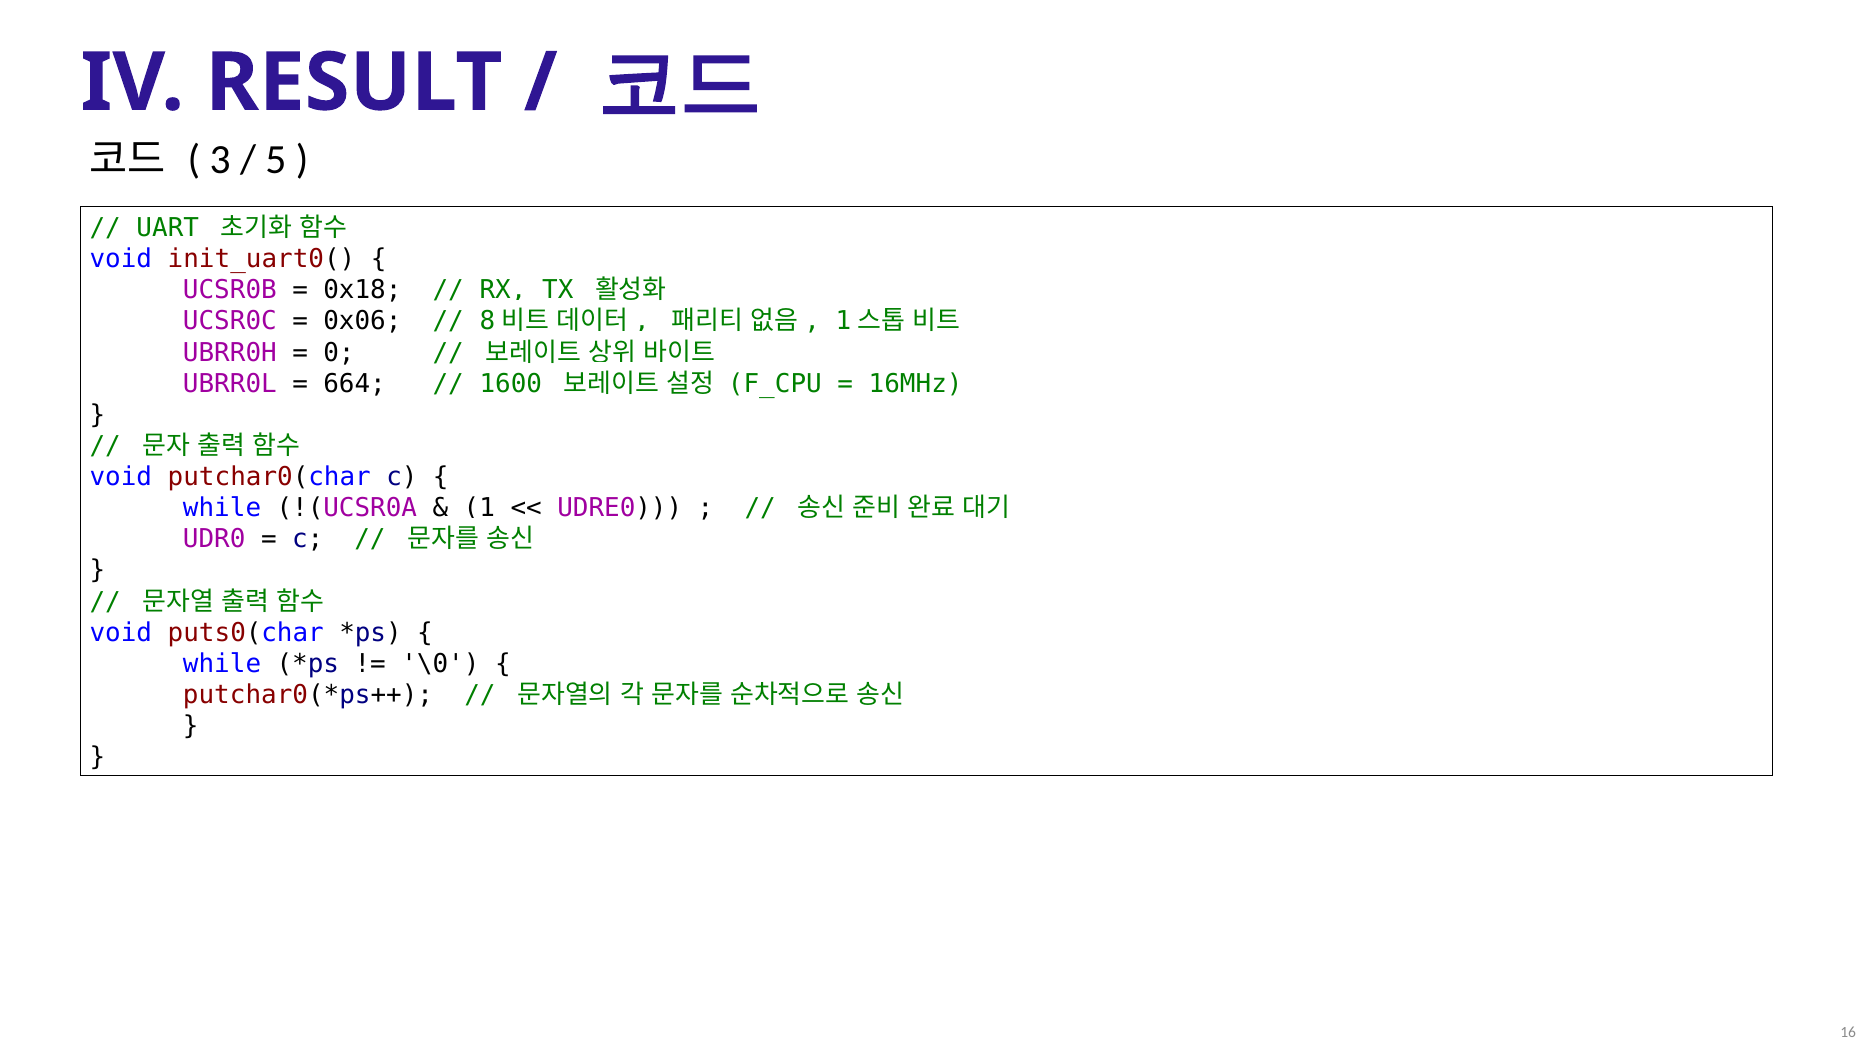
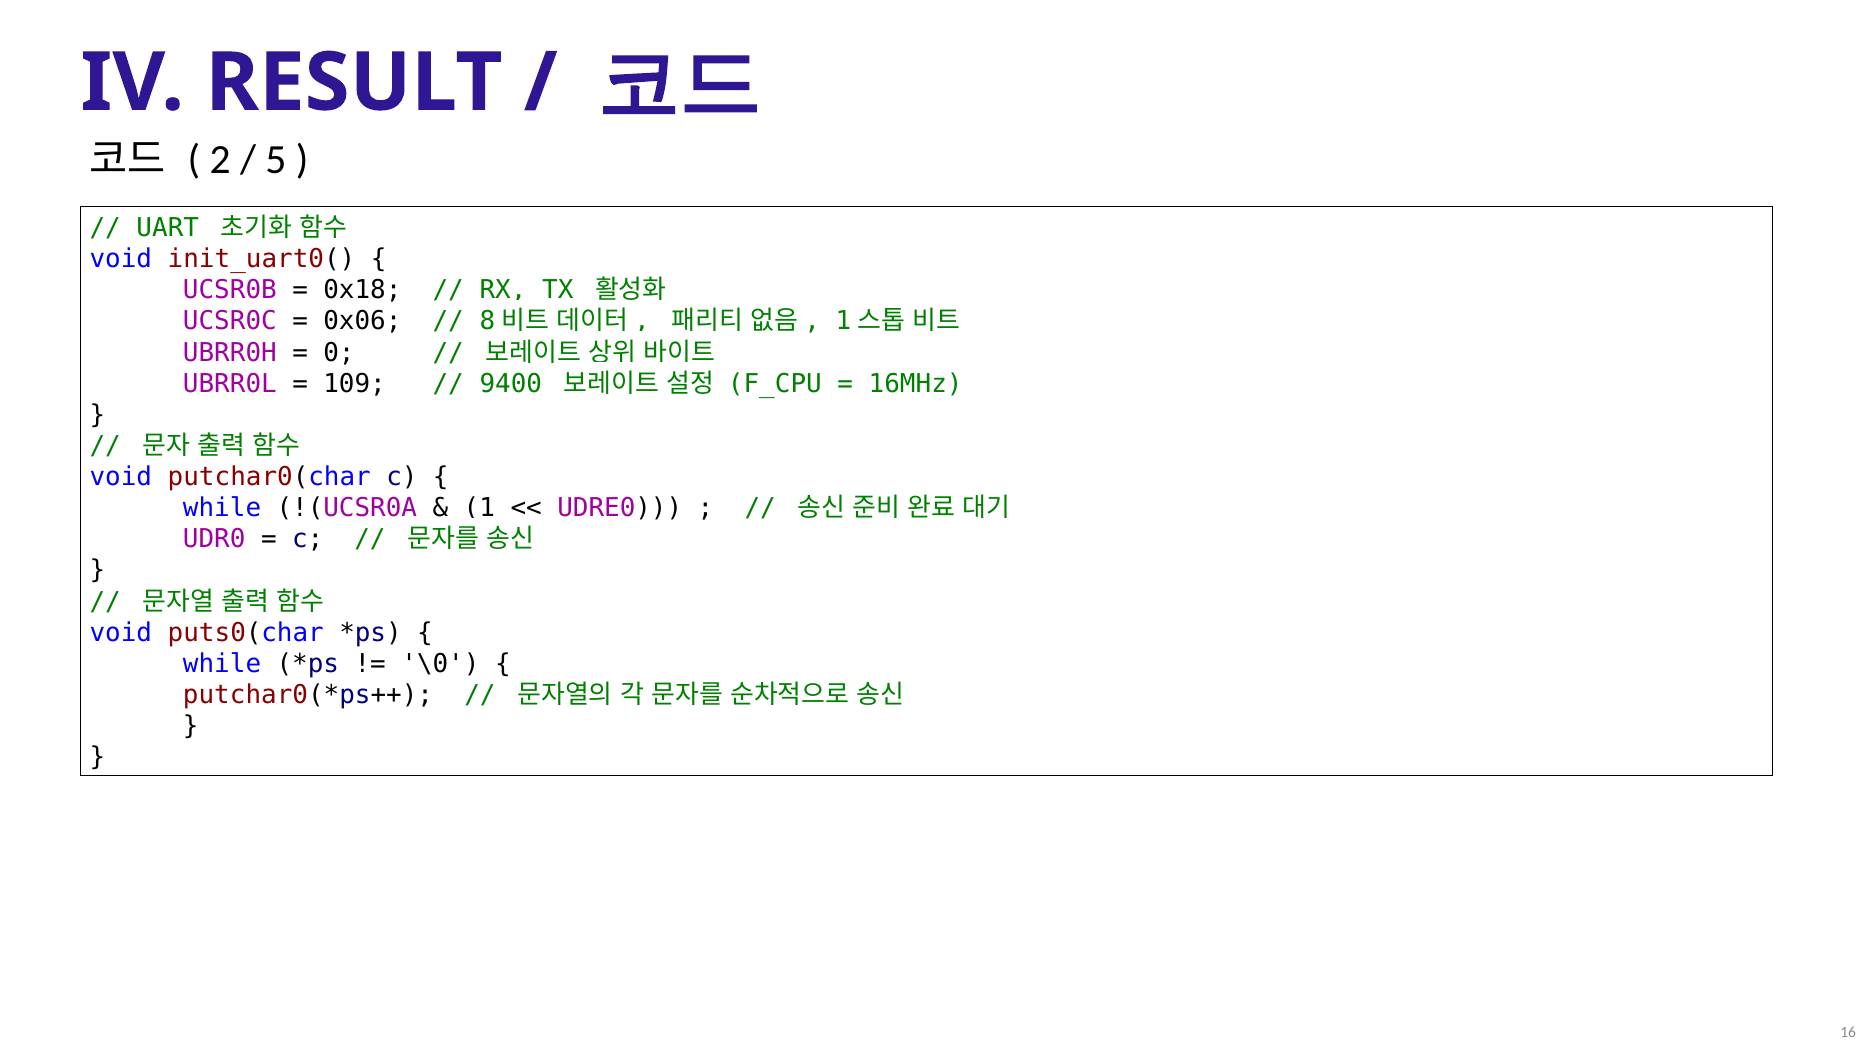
3: 3 -> 2 (220, 159)
664: 664 -> 109 (355, 384)
1600: 1600 -> 9400 (511, 384)
